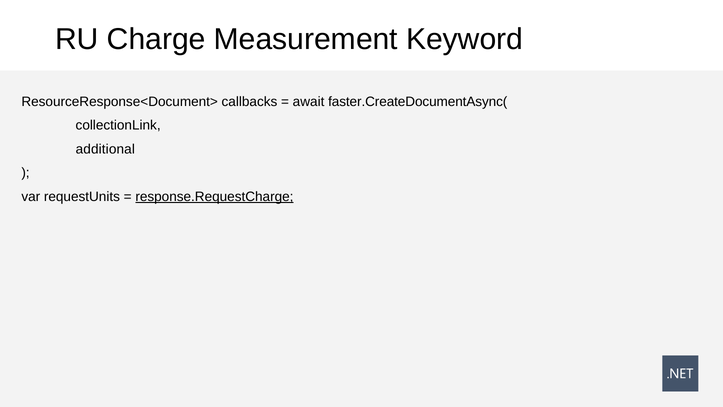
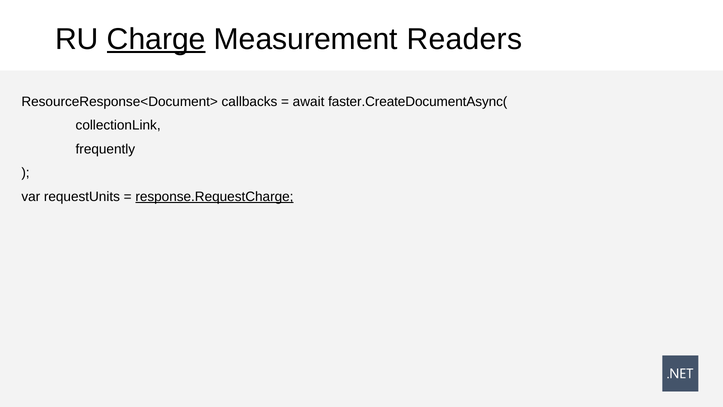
Charge underline: none -> present (156, 39)
Keyword: Keyword -> Readers (465, 39)
additional: additional -> frequently (105, 149)
